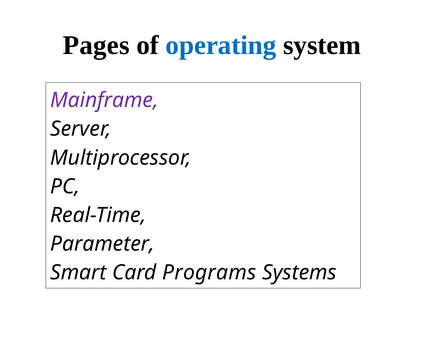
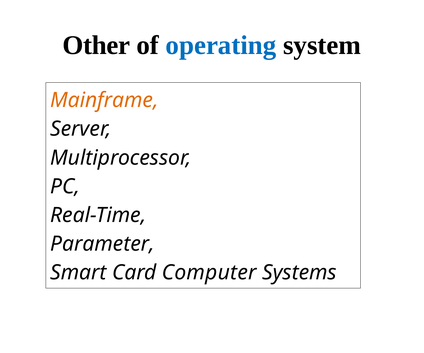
Pages: Pages -> Other (96, 45)
Mainframe colour: purple -> orange (104, 100)
Programs: Programs -> Computer (209, 273)
